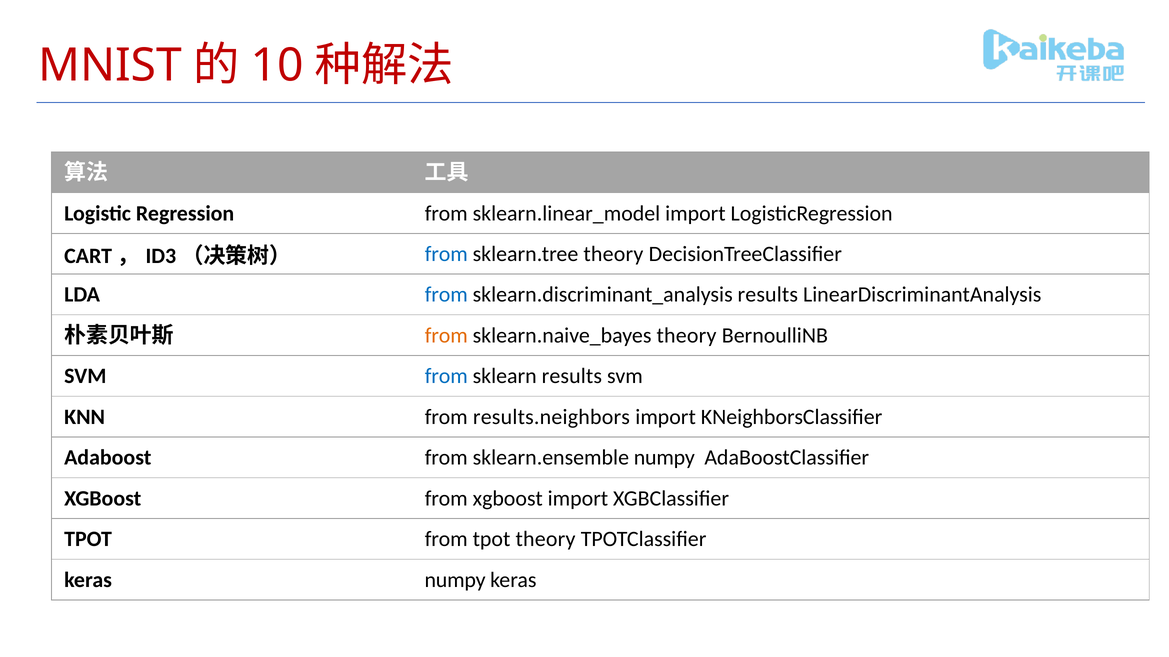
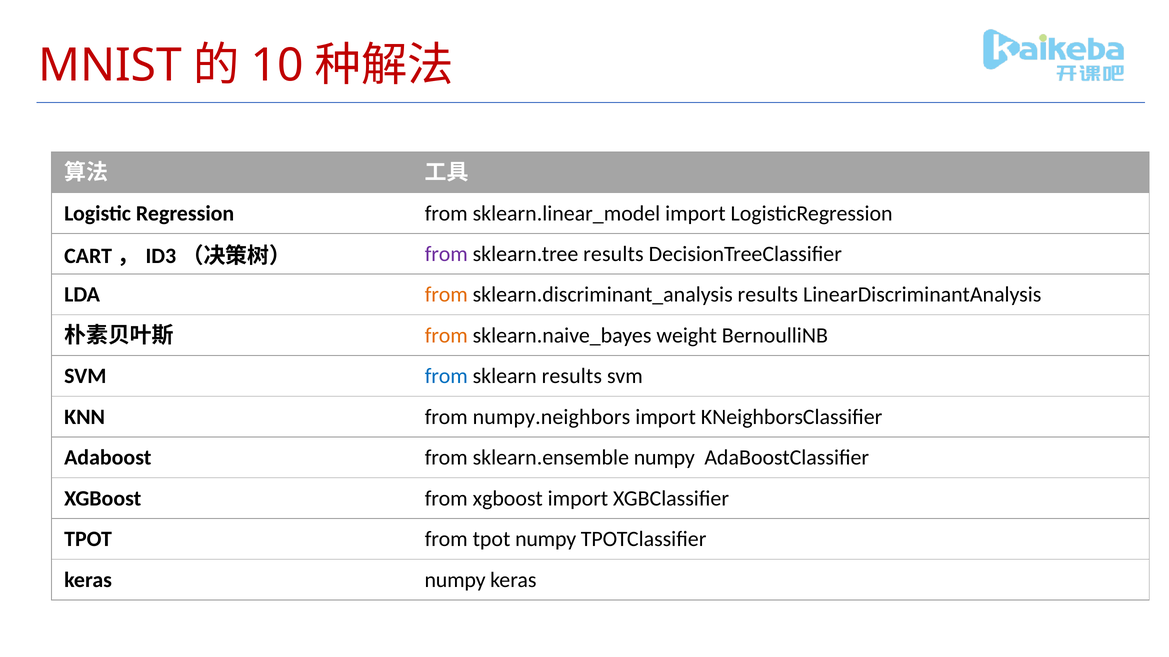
from colour: blue -> purple (446, 254)
sklearn.tree theory: theory -> results (613, 254)
from colour: blue -> orange (446, 295)
theory: theory -> weight (687, 336)
results.neighbors: results.neighbors -> numpy.neighbors (551, 417)
tpot theory: theory -> numpy (546, 540)
